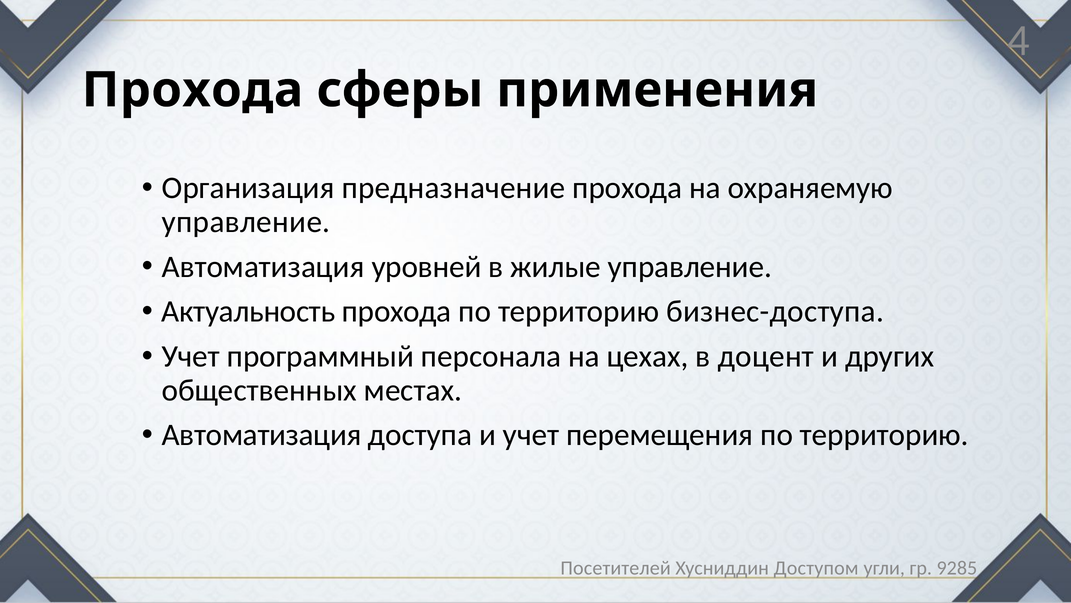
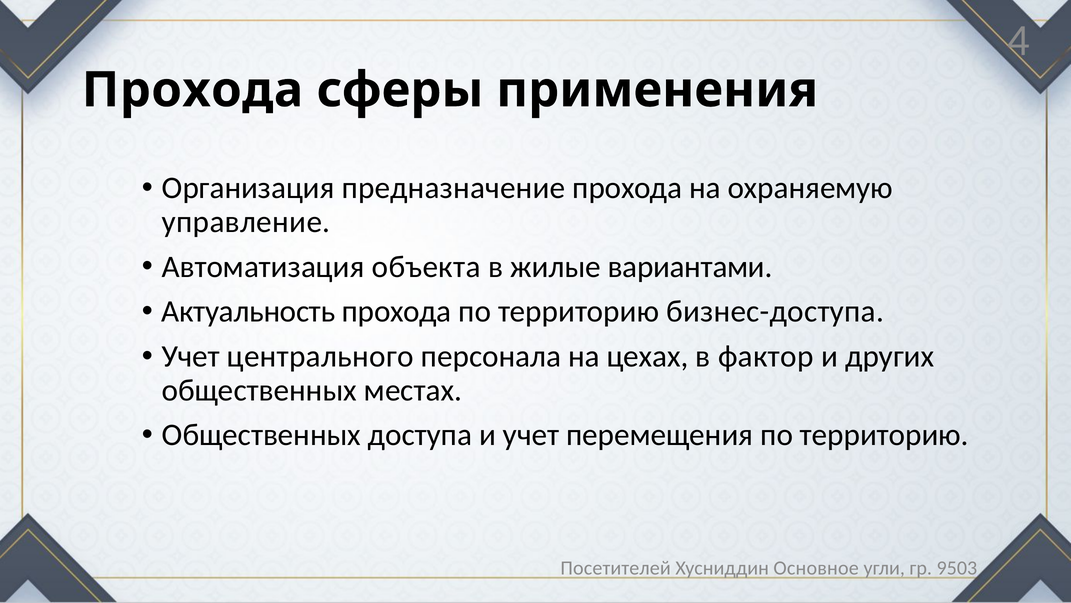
уровней: уровней -> объекта (426, 267)
жилые управление: управление -> вариантами (690, 267)
программный: программный -> центрального (320, 356)
доцент: доцент -> фактор (766, 356)
Автоматизация: Автоматизация -> Общественных (261, 435)
Доступом: Доступом -> Основное (816, 568)
9285: 9285 -> 9503 (957, 568)
